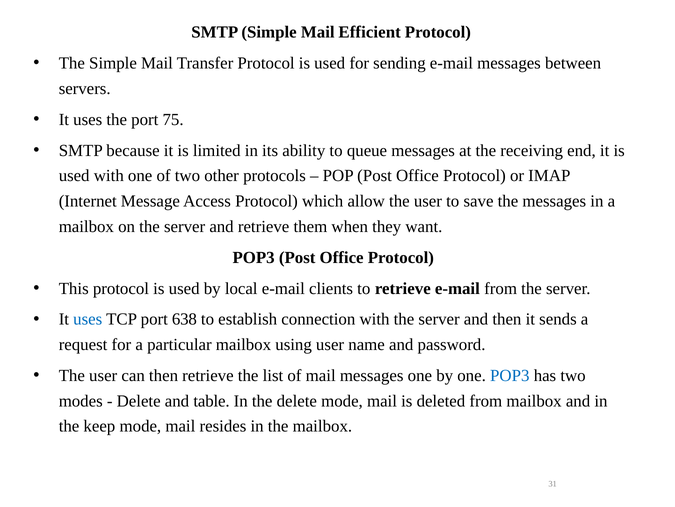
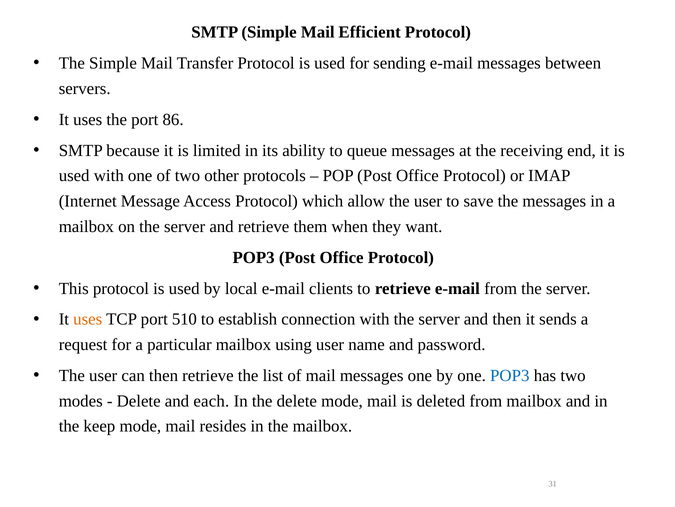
75: 75 -> 86 (173, 119)
uses colour: blue -> orange (88, 319)
638: 638 -> 510 (184, 319)
table: table -> each (211, 400)
